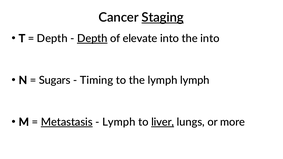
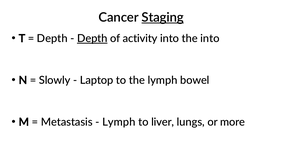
elevate: elevate -> activity (140, 39)
Sugars: Sugars -> Slowly (55, 80)
Timing: Timing -> Laptop (97, 80)
lymph lymph: lymph -> bowel (195, 80)
Metastasis underline: present -> none (67, 122)
liver underline: present -> none (163, 122)
